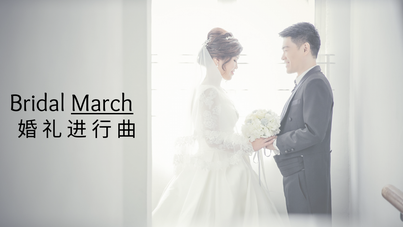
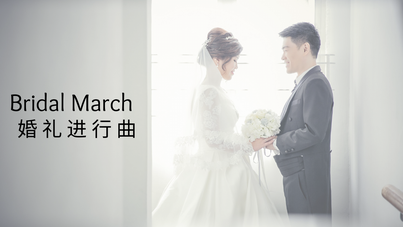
March underline: present -> none (102, 103)
